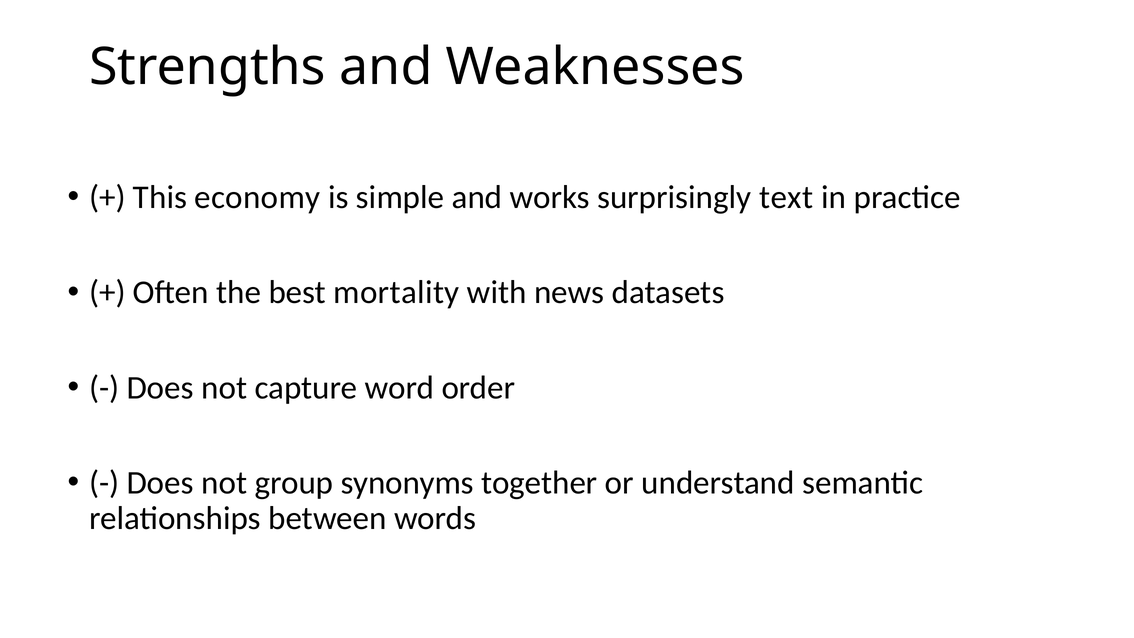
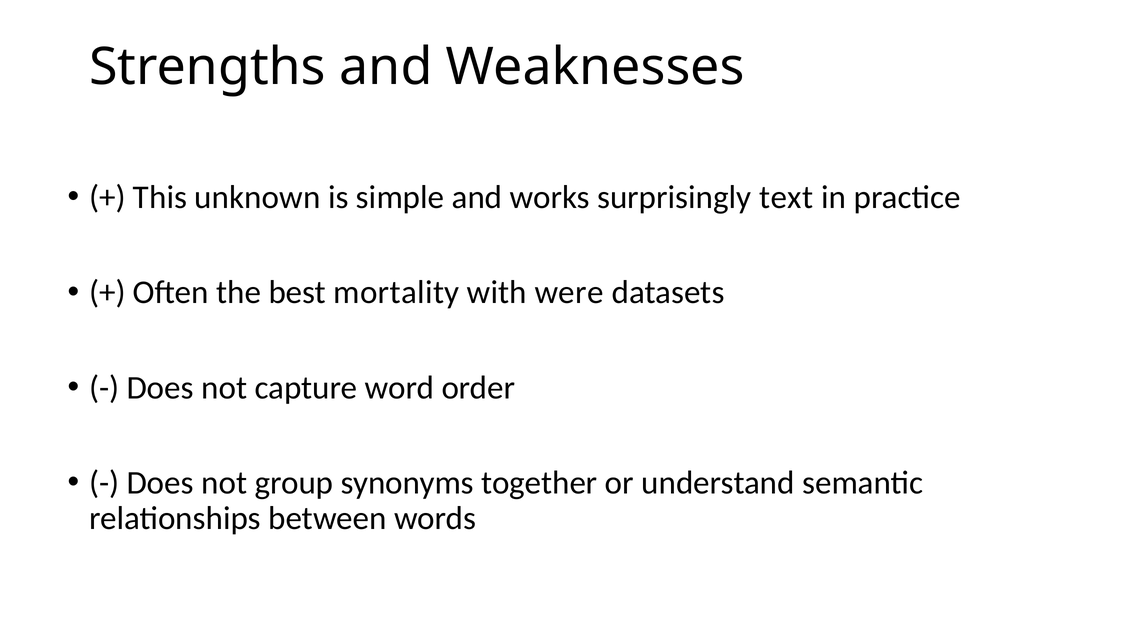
economy: economy -> unknown (258, 197)
news: news -> were (569, 292)
